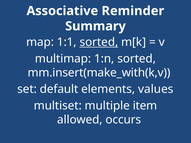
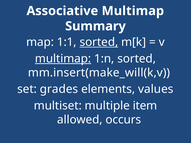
Associative Reminder: Reminder -> Multimap (133, 11)
multimap underline: none -> present (63, 59)
mm.insert(make_with(k,v: mm.insert(make_with(k,v -> mm.insert(make_will(k,v (99, 73)
default: default -> grades (59, 89)
